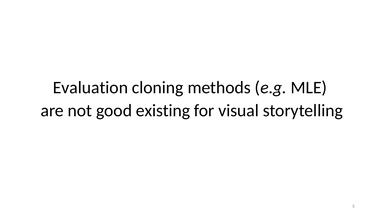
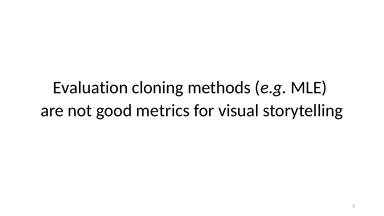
existing: existing -> metrics (163, 111)
